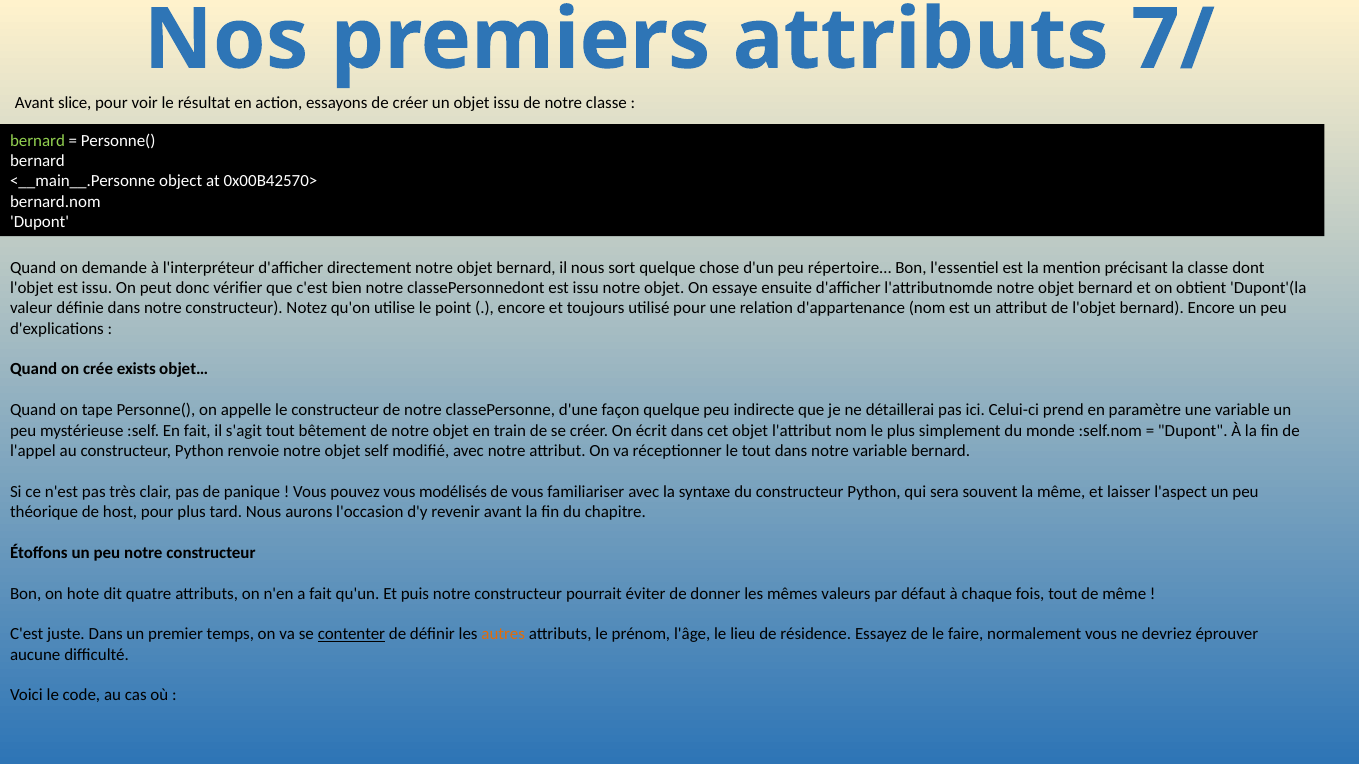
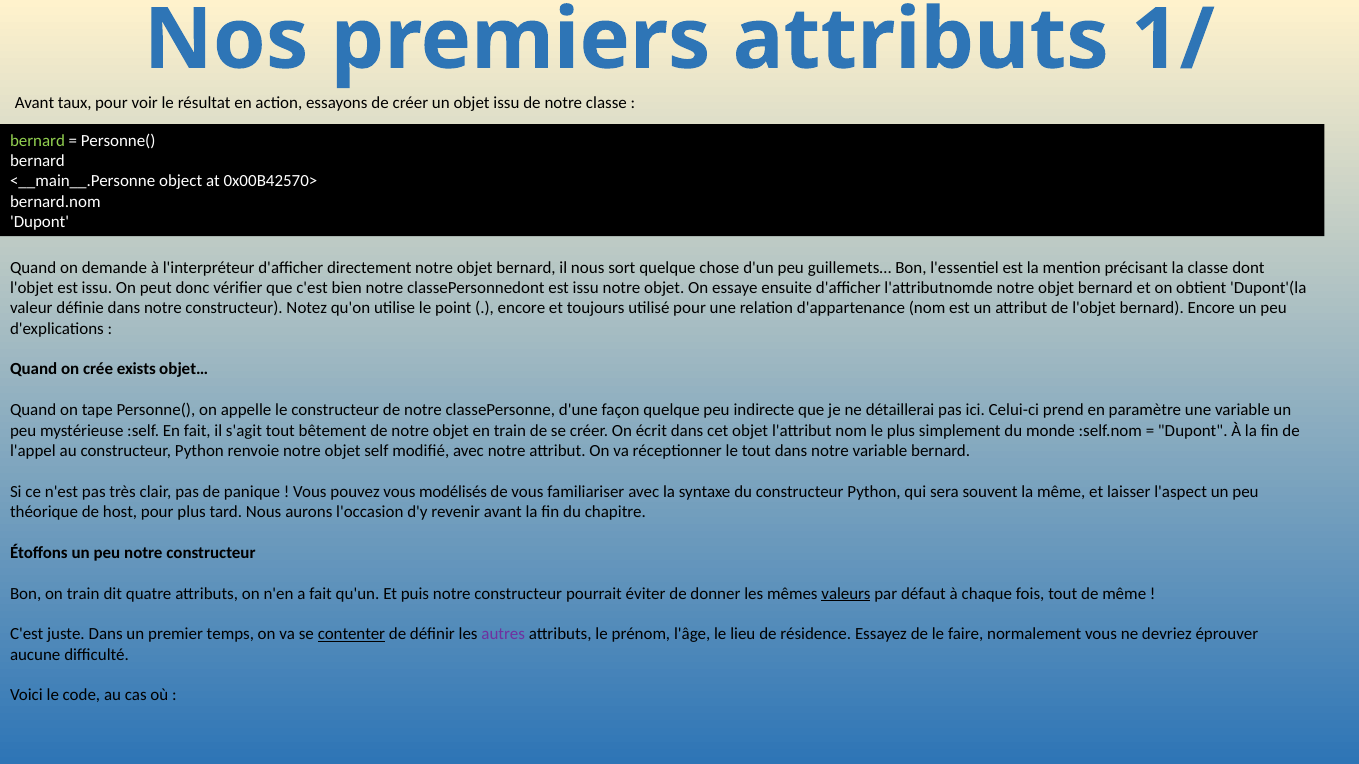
7/: 7/ -> 1/ (1173, 40)
slice: slice -> taux (75, 103)
répertoire…: répertoire… -> guillemets… (850, 268)
on hote: hote -> train (83, 594)
valeurs underline: none -> present (846, 594)
autres colour: orange -> purple (503, 635)
